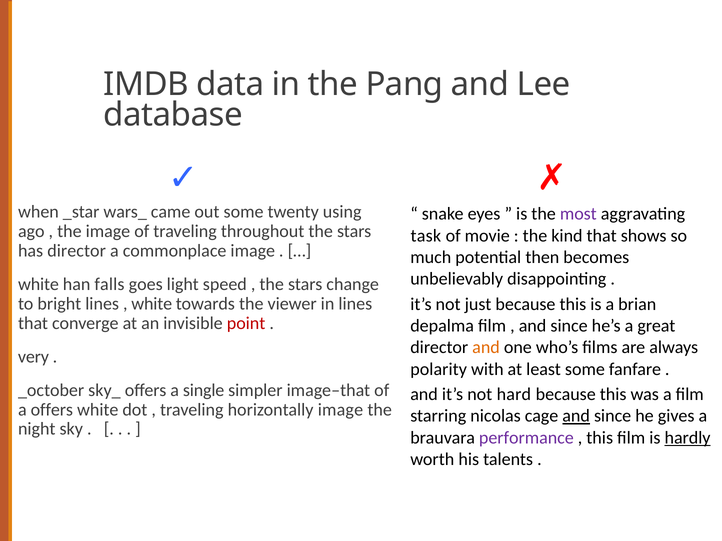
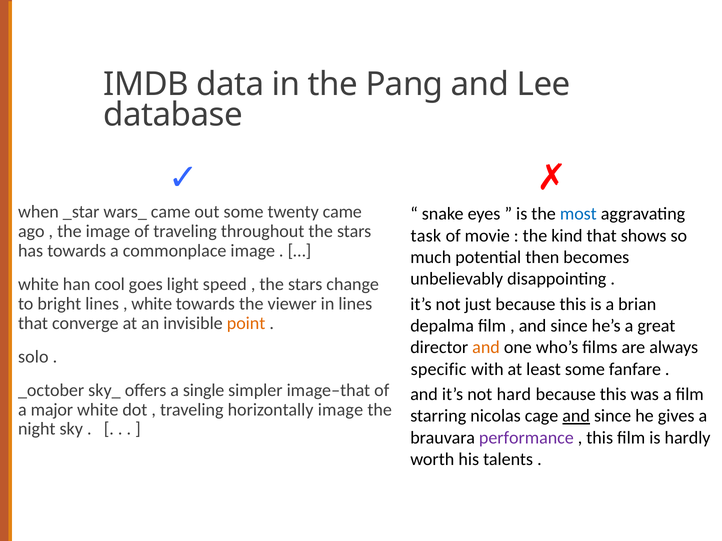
twenty using: using -> came (342, 212)
most colour: purple -> blue (578, 214)
has director: director -> towards (77, 251)
falls: falls -> cool (110, 284)
point colour: red -> orange (246, 323)
very: very -> solo (33, 357)
polarity: polarity -> specific (439, 369)
a offers: offers -> major (52, 410)
hardly underline: present -> none (688, 438)
